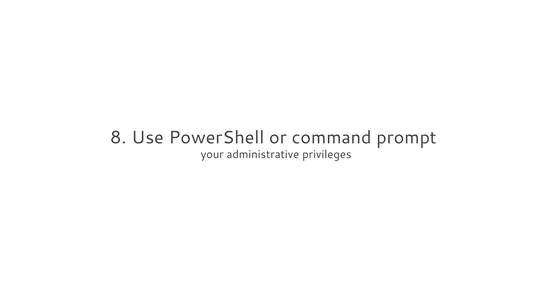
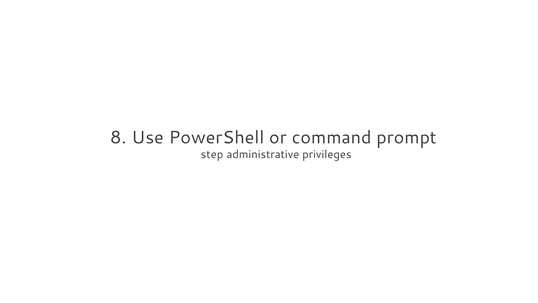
your: your -> step (212, 154)
